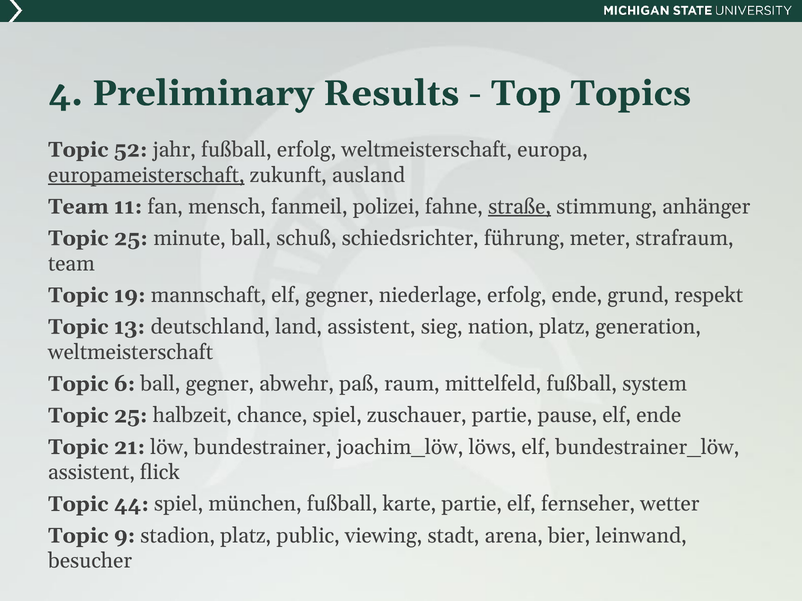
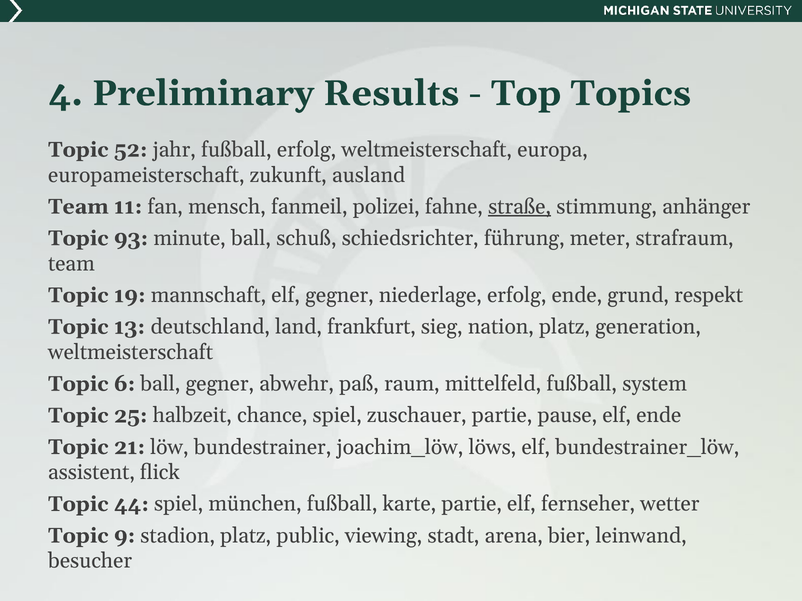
europameisterschaft underline: present -> none (146, 175)
25: 25 -> 93 (131, 238)
land assistent: assistent -> frankfurt (372, 327)
